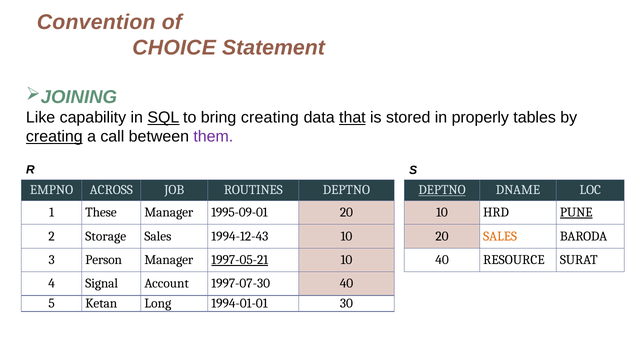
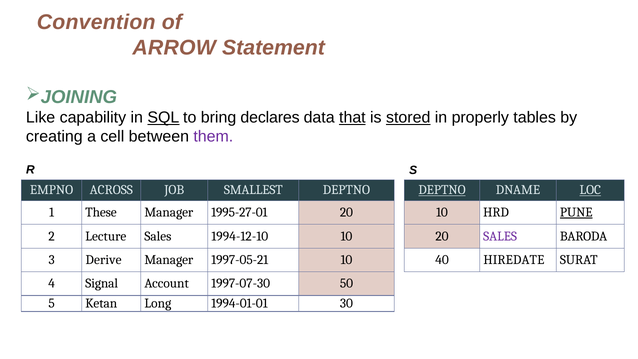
CHOICE: CHOICE -> ARROW (174, 48)
bring creating: creating -> declares (270, 118)
stored underline: none -> present (408, 118)
creating underline: present -> none (54, 137)
call: call -> cell (112, 137)
ROUTINES: ROUTINES -> SMALLEST (253, 190)
LOC underline: none -> present (590, 190)
1995-09-01: 1995-09-01 -> 1995-27-01 (239, 212)
Storage: Storage -> Lecture (106, 236)
1994-12-43: 1994-12-43 -> 1994-12-10 (240, 236)
SALES colour: orange -> purple (500, 236)
Person: Person -> Derive (104, 260)
1997-05-21 underline: present -> none (240, 260)
RESOURCE: RESOURCE -> HIREDATE (514, 260)
1997-07-30 40: 40 -> 50 (346, 283)
